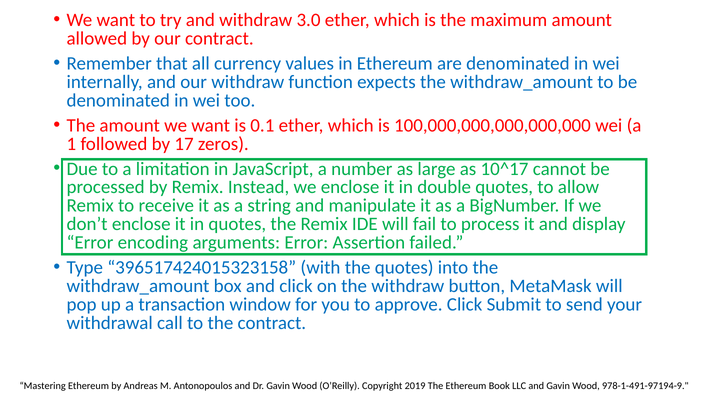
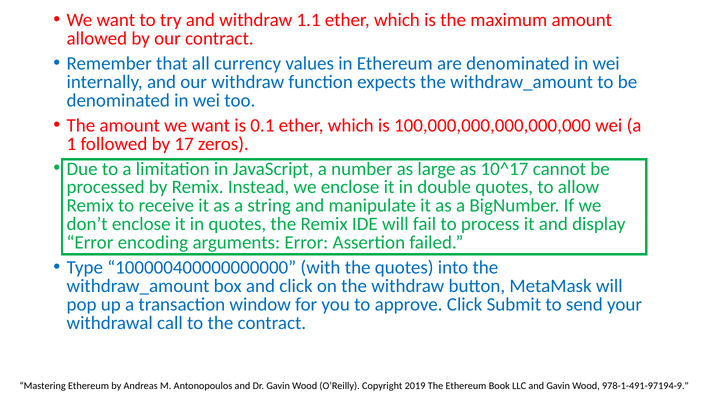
3.0: 3.0 -> 1.1 (309, 20)
396517424015323158: 396517424015323158 -> 100000400000000000 (202, 268)
